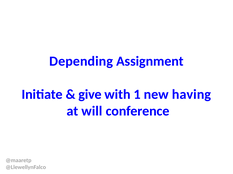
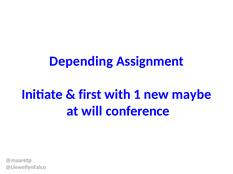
give: give -> first (90, 95)
having: having -> maybe (192, 95)
